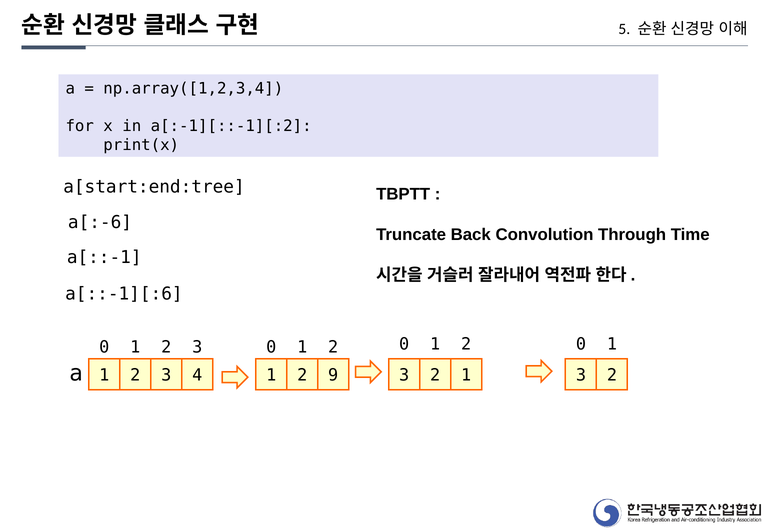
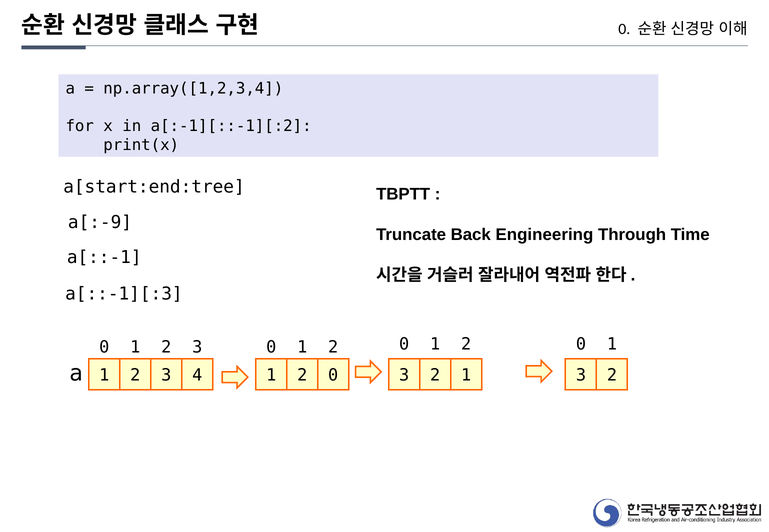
5: 5 -> 0 (624, 29)
a[:-6: a[:-6 -> a[:-9 (100, 223)
Convolution: Convolution -> Engineering (544, 235)
a[::-1][:6: a[::-1][:6 -> a[::-1][:3 (124, 294)
9: 9 -> 0 (333, 376)
